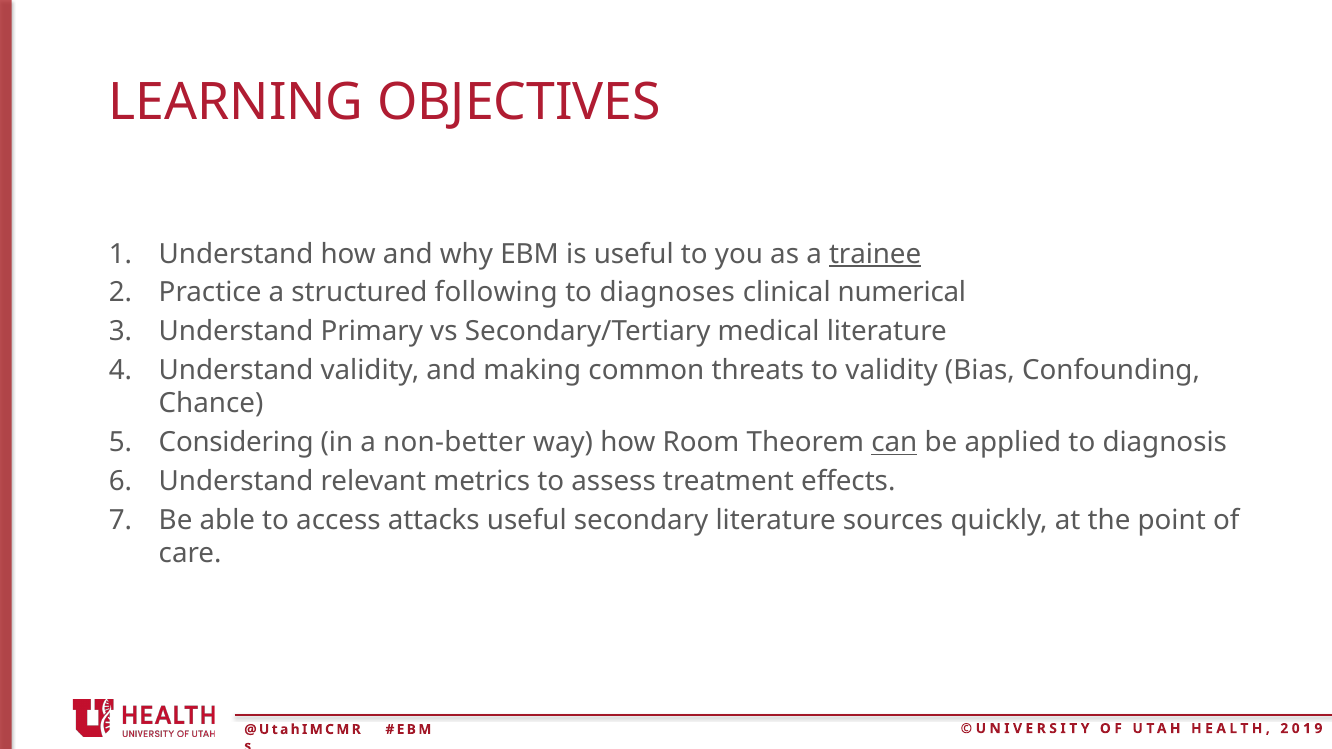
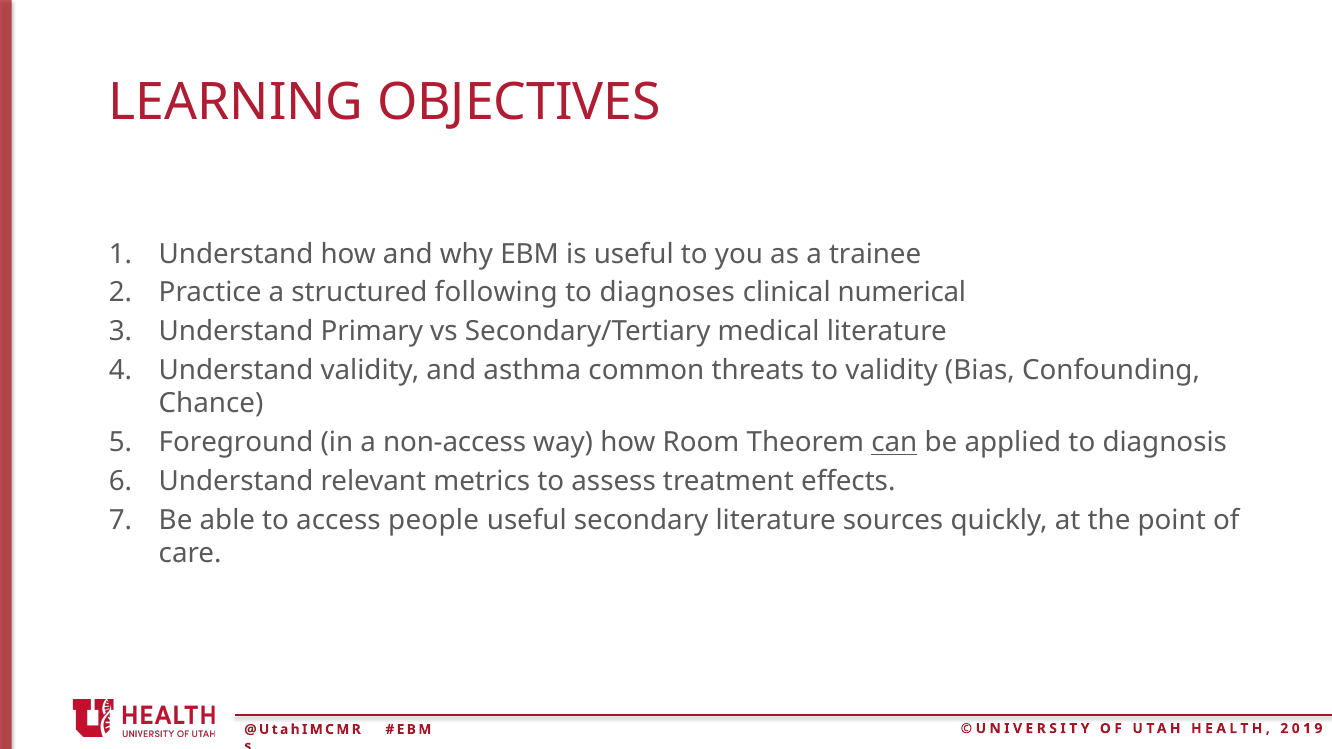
trainee underline: present -> none (875, 254)
making: making -> asthma (532, 371)
Considering: Considering -> Foreground (236, 443)
non-better: non-better -> non-access (455, 443)
attacks: attacks -> people (434, 520)
